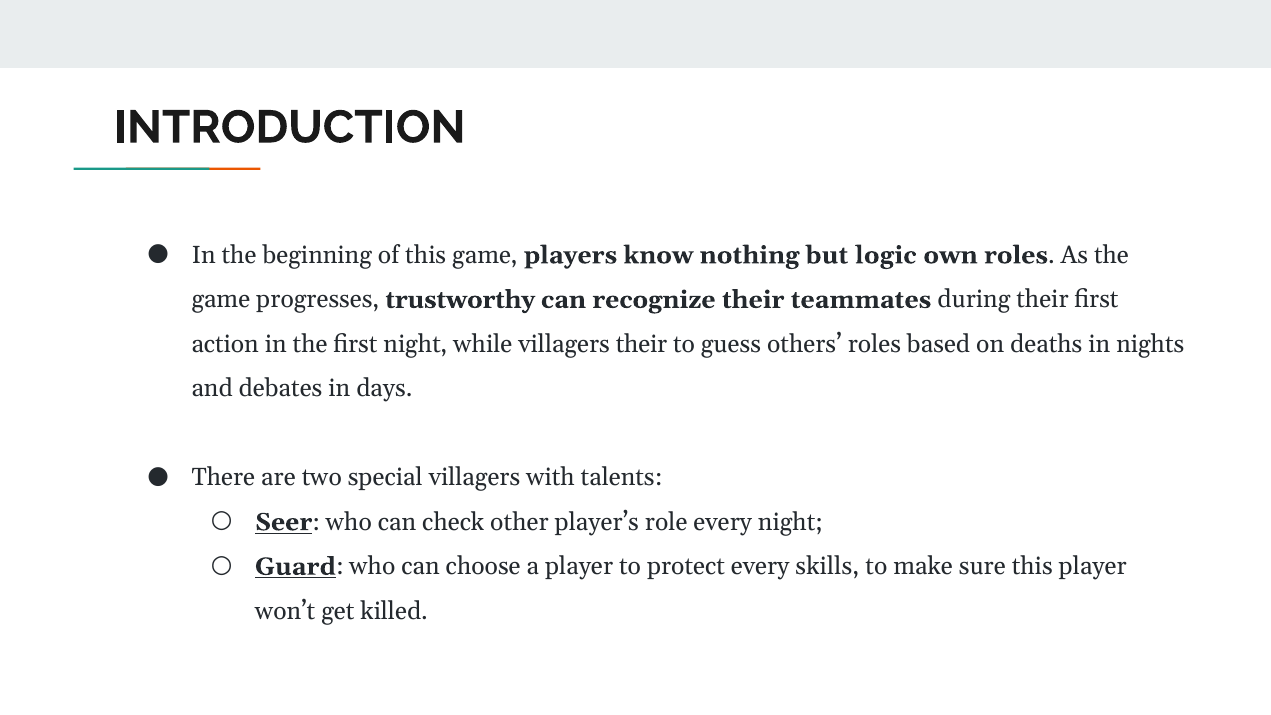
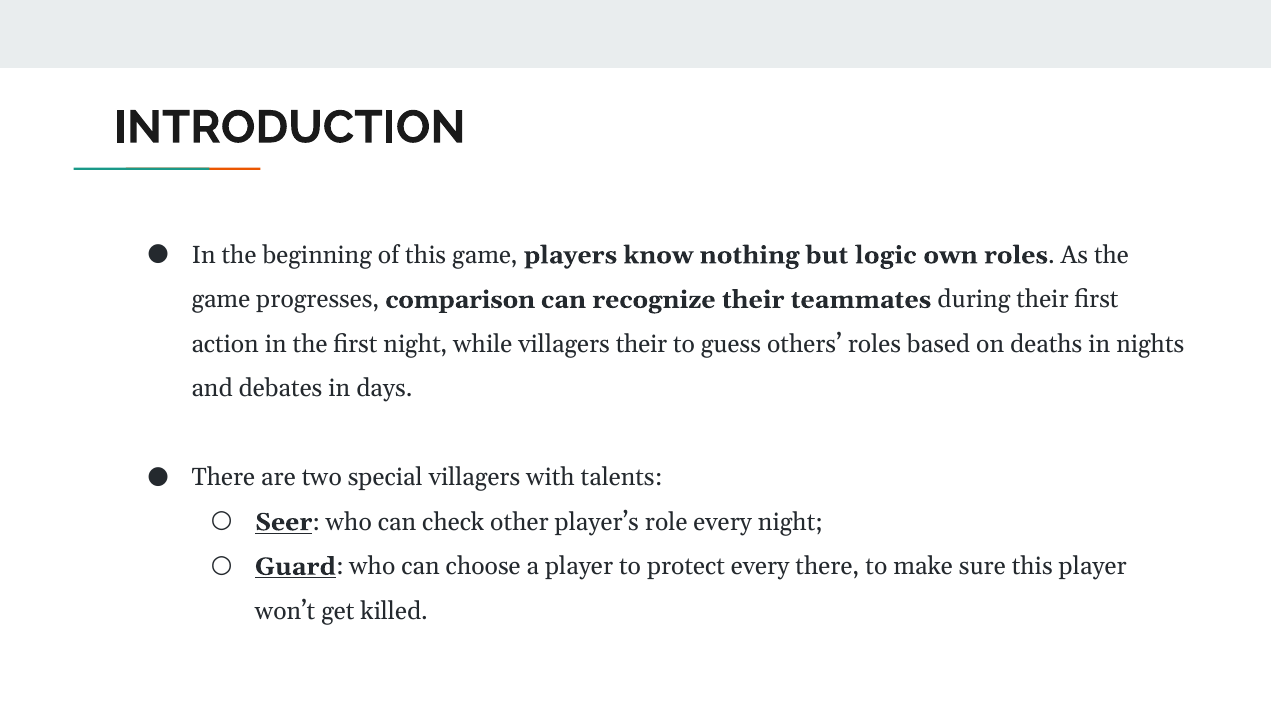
trustworthy: trustworthy -> comparison (460, 300)
every skills: skills -> there (827, 567)
